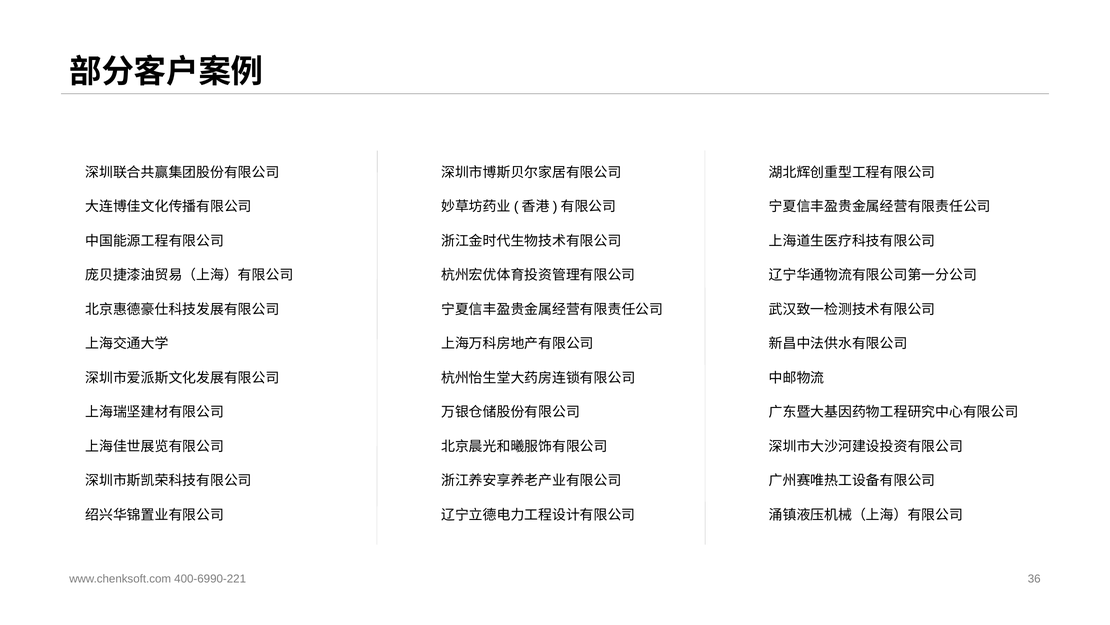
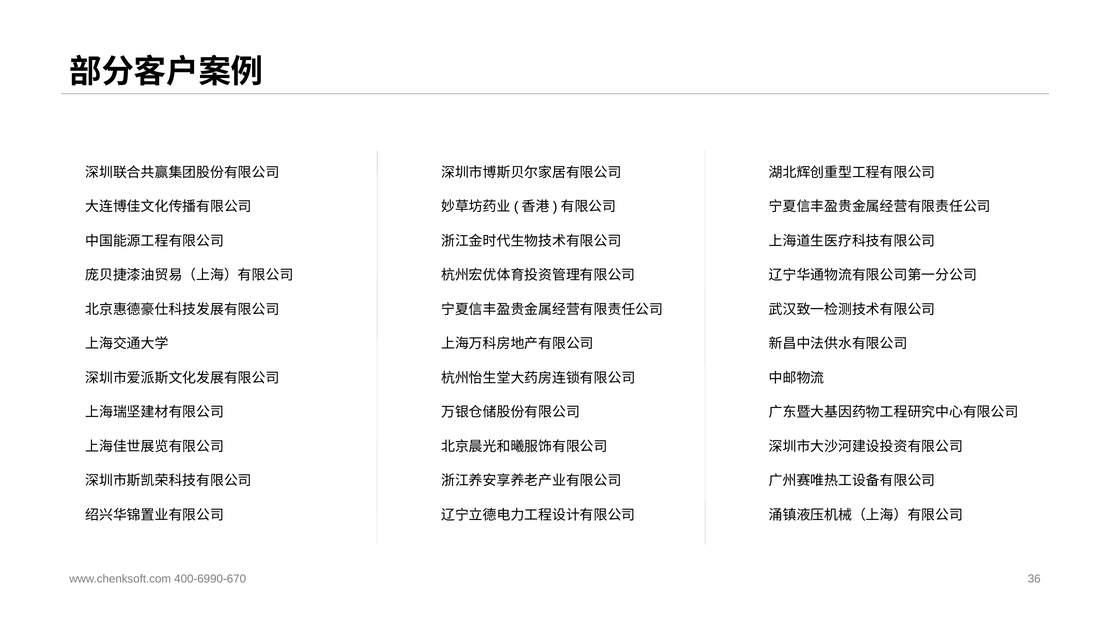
400-6990-221: 400-6990-221 -> 400-6990-670 (210, 578)
